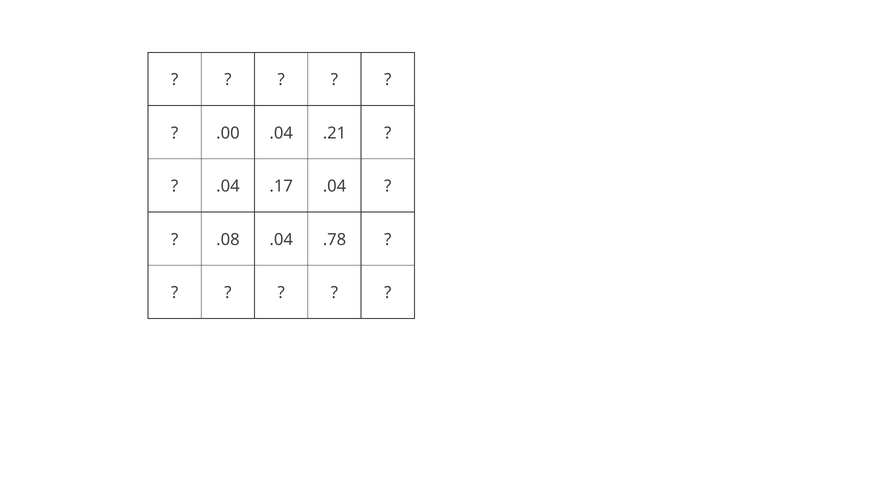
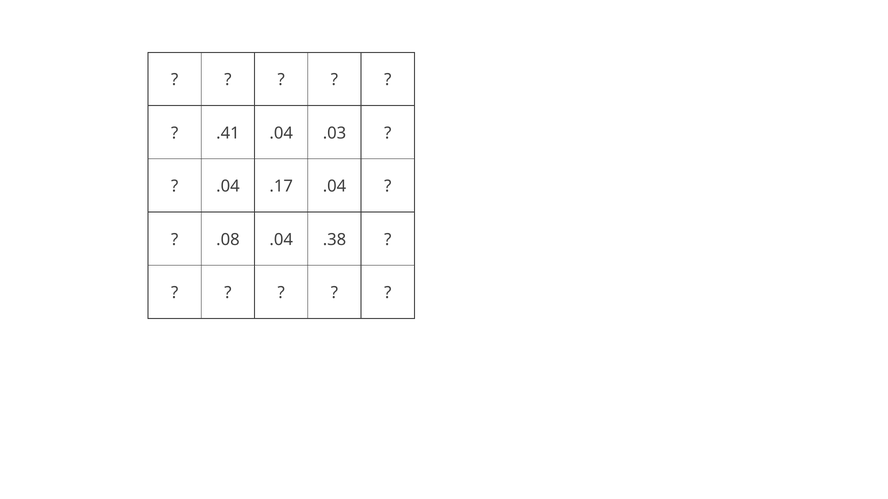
.00: .00 -> .41 (228, 133)
.21: .21 -> .03 (335, 133)
.78: .78 -> .38 (335, 240)
